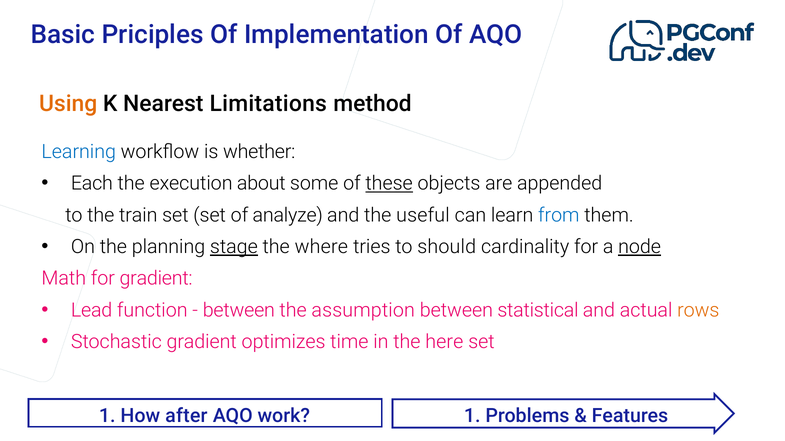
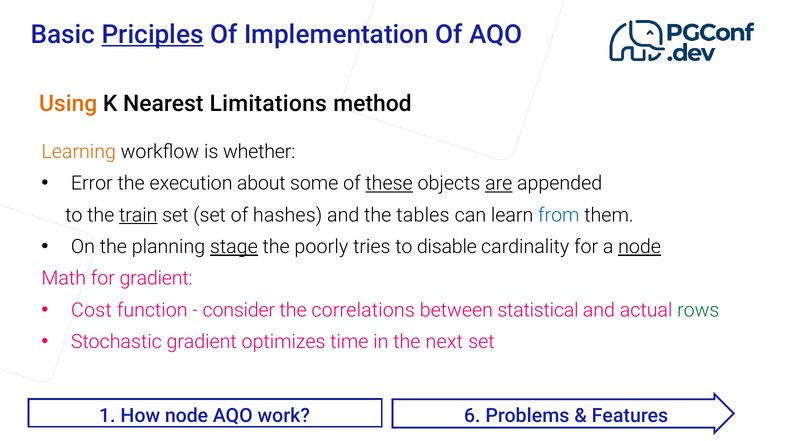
Priciples underline: none -> present (153, 35)
Learning colour: blue -> orange (79, 152)
Each: Each -> Error (92, 184)
are underline: none -> present (499, 184)
train underline: none -> present (138, 215)
analyze: analyze -> hashes (288, 215)
useful: useful -> tables (423, 215)
where: where -> poorly (321, 247)
should: should -> disable (447, 247)
Lead: Lead -> Cost (91, 311)
between: between -> consider (239, 311)
assumption: assumption -> correlations (363, 311)
rows colour: orange -> green (698, 311)
here: here -> next (444, 342)
How after: after -> node (187, 416)
work 1: 1 -> 6 (472, 416)
